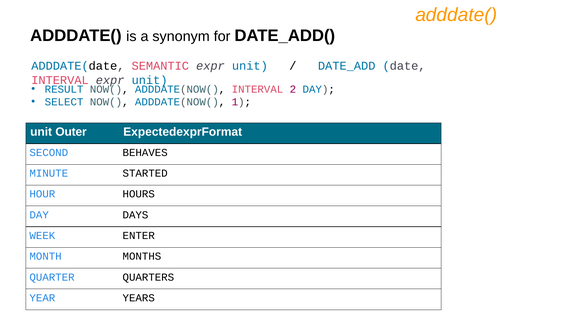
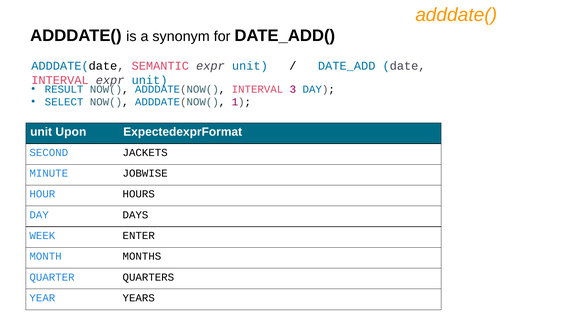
2: 2 -> 3 (293, 89)
Outer: Outer -> Upon (71, 132)
BEHAVES: BEHAVES -> JACKETS (145, 153)
STARTED: STARTED -> JOBWISE (145, 174)
